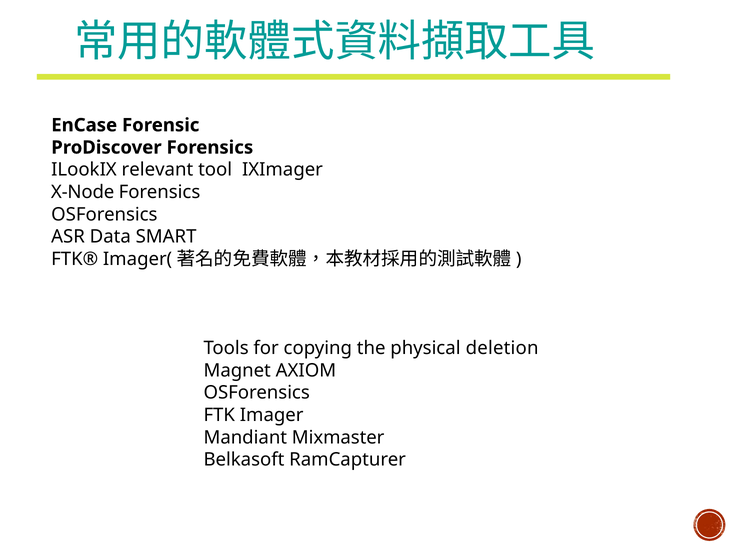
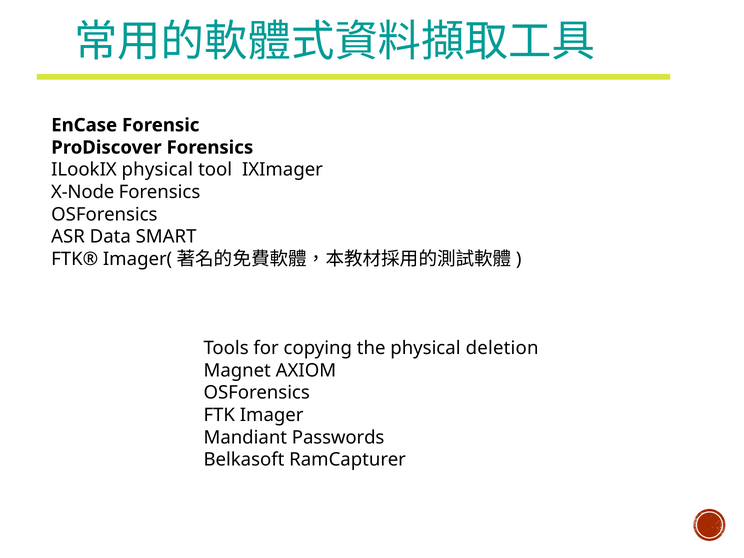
ILookIX relevant: relevant -> physical (157, 170)
Mixmaster: Mixmaster -> Passwords (338, 437)
